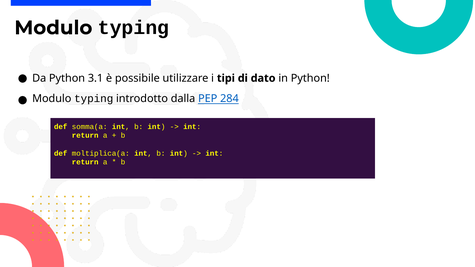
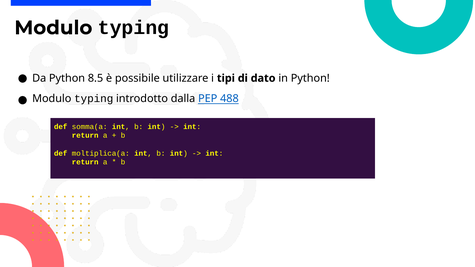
3.1: 3.1 -> 8.5 (96, 78)
284: 284 -> 488 (229, 99)
